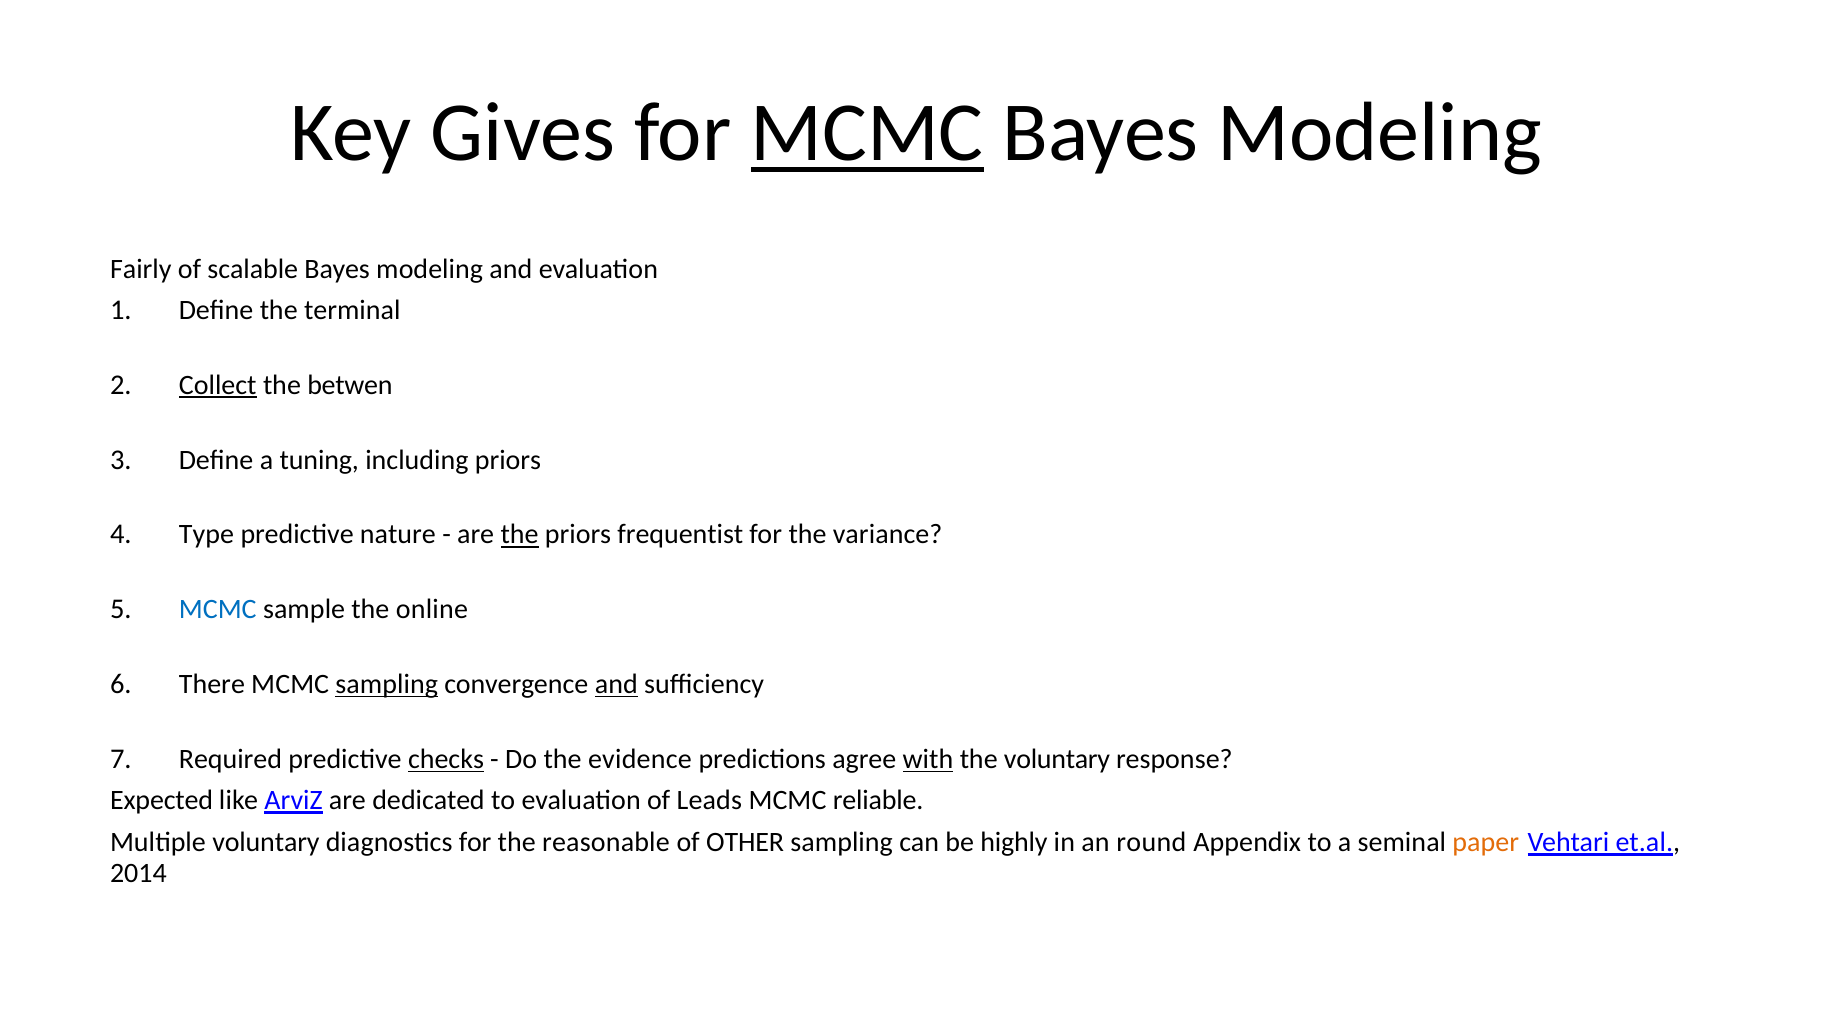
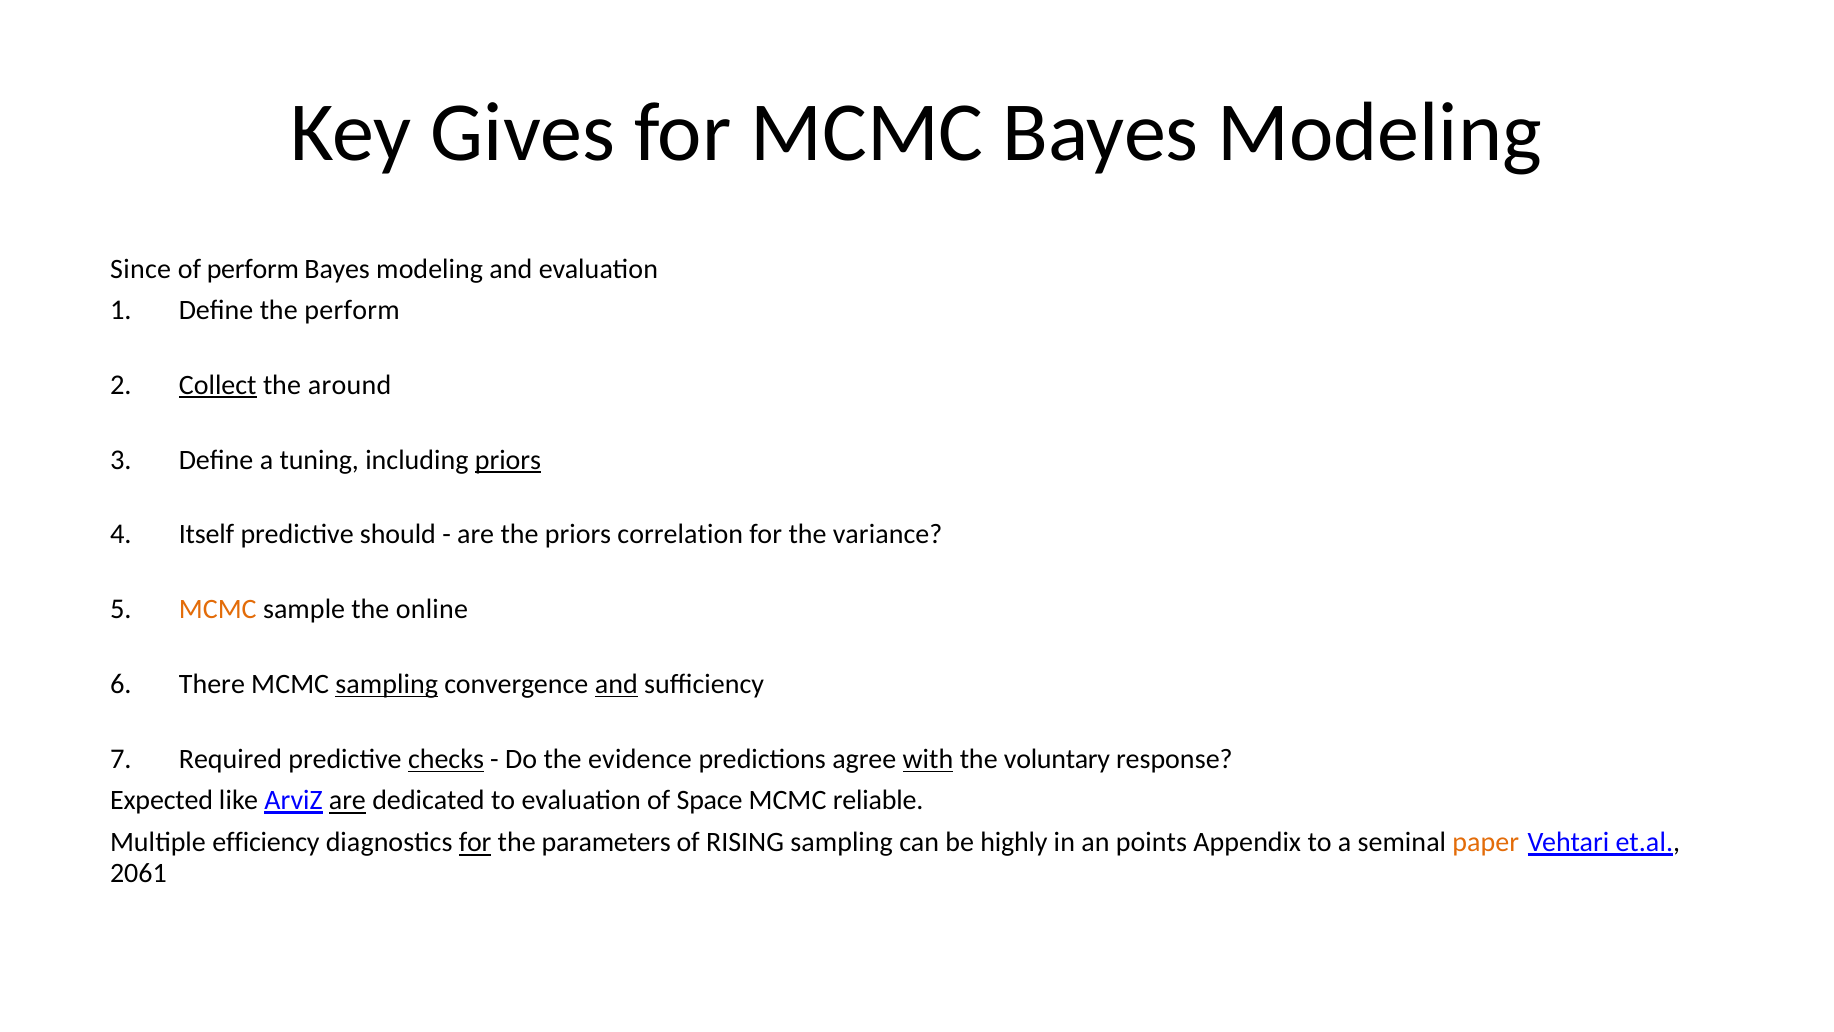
MCMC underline: present -> none (867, 133)
Fairly: Fairly -> Since (141, 269)
of scalable: scalable -> perform (253, 269)
the terminal: terminal -> perform (352, 310)
betwen: betwen -> around (350, 385)
priors underline: none -> present (508, 460)
Type: Type -> Itself (207, 535)
nature: nature -> should (398, 535)
the underline: present -> none (520, 535)
frequentist: frequentist -> correlation (680, 535)
MCMC colour: blue -> orange (218, 609)
are underline: none -> present (347, 800)
Leads: Leads -> Space (710, 800)
Multiple voluntary: voluntary -> efficiency (266, 842)
for underline: none -> present (475, 842)
reasonable: reasonable -> parameters (606, 842)
OTHER: OTHER -> RISING (745, 842)
round: round -> points (1151, 842)
2014: 2014 -> 2061 (138, 873)
